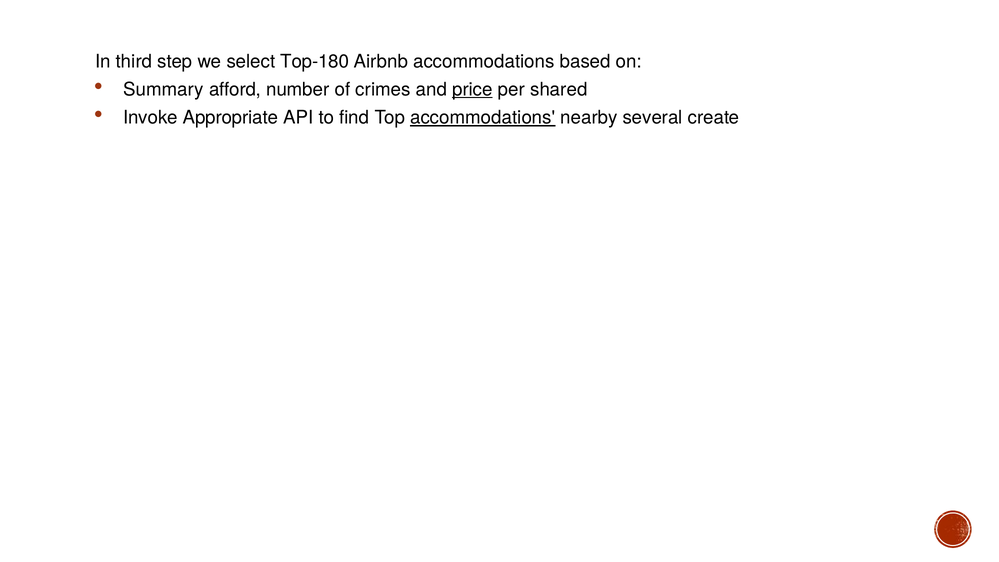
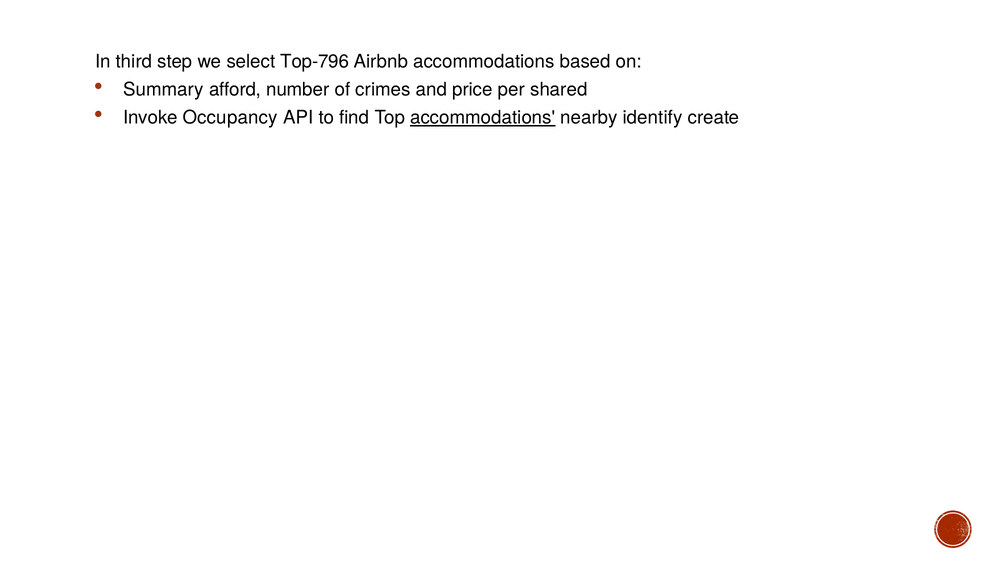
Top-180: Top-180 -> Top-796 (315, 62)
price underline: present -> none (473, 90)
Appropriate: Appropriate -> Occupancy (230, 118)
several: several -> identify (653, 118)
